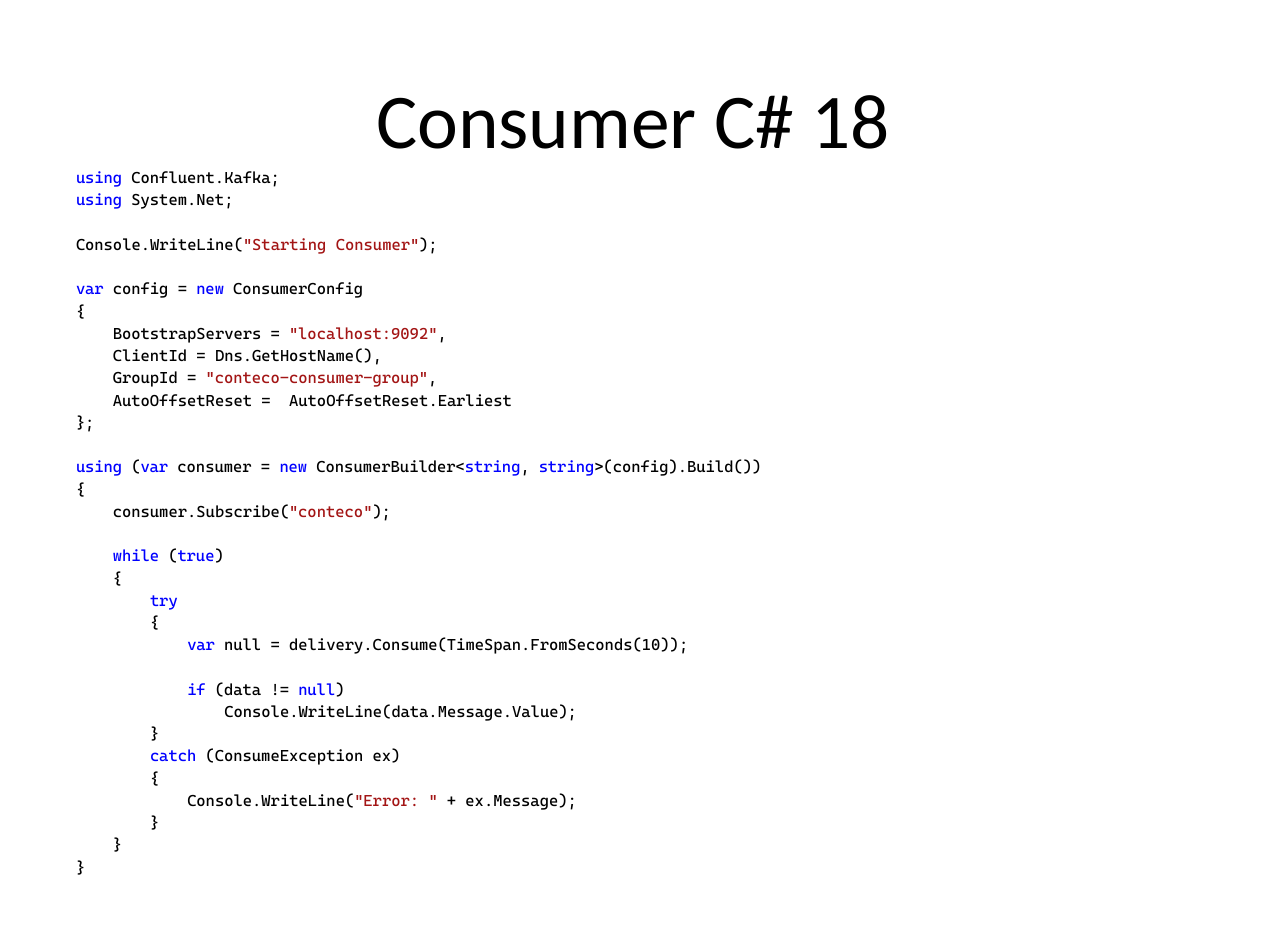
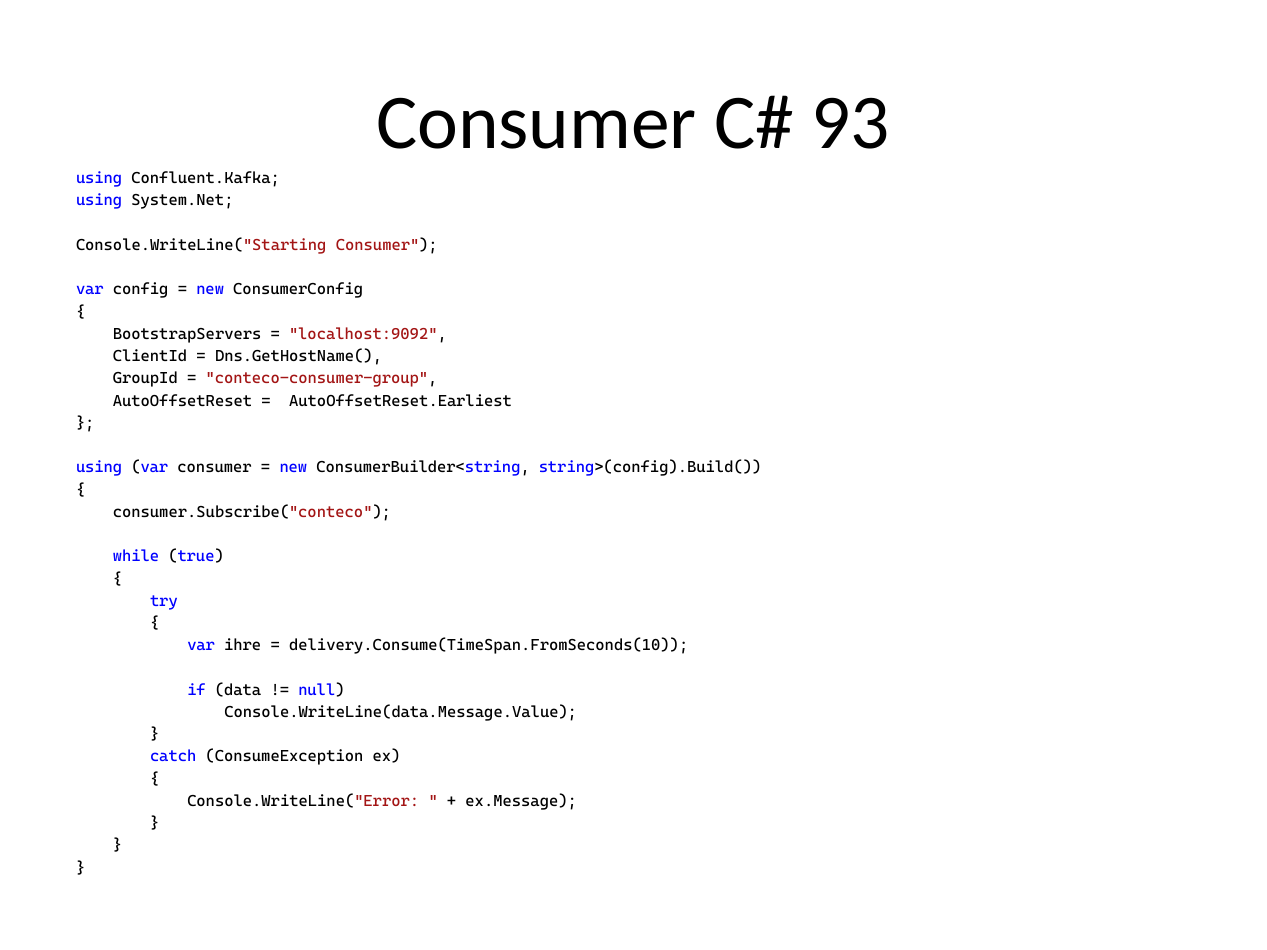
18: 18 -> 93 (851, 123)
var null: null -> ihre (243, 646)
